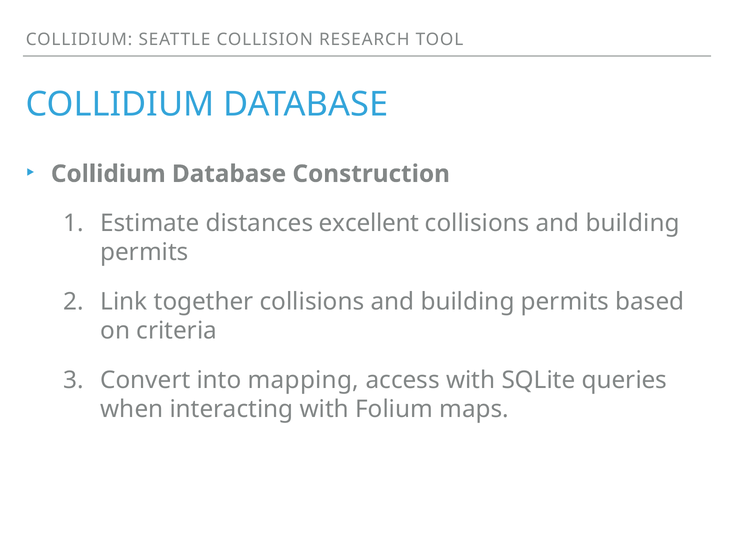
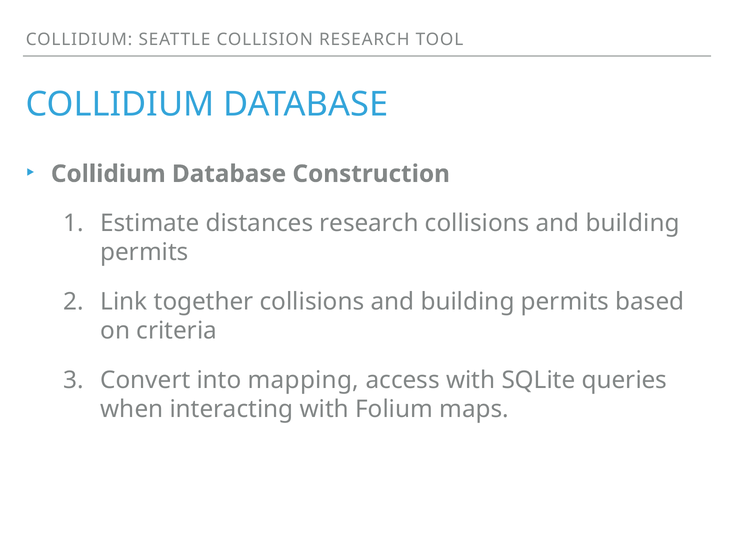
distances excellent: excellent -> research (369, 223)
